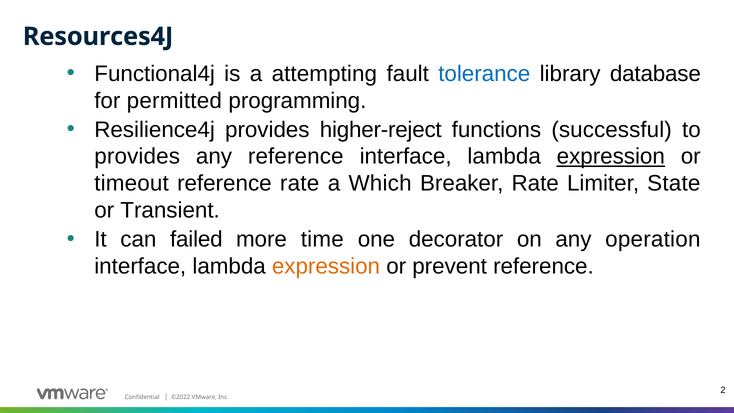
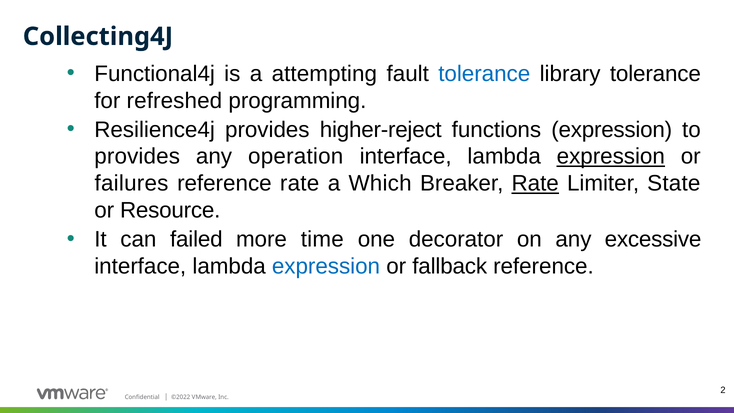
Resources4J: Resources4J -> Collecting4J (98, 37)
library database: database -> tolerance (655, 74)
permitted: permitted -> refreshed (174, 101)
functions successful: successful -> expression (612, 130)
any reference: reference -> operation (296, 157)
timeout: timeout -> failures (132, 183)
Rate underline: none -> present (535, 183)
Transient: Transient -> Resource (170, 210)
operation: operation -> excessive (653, 239)
expression colour: orange -> blue (326, 266)
prevent: prevent -> fallback (450, 266)
